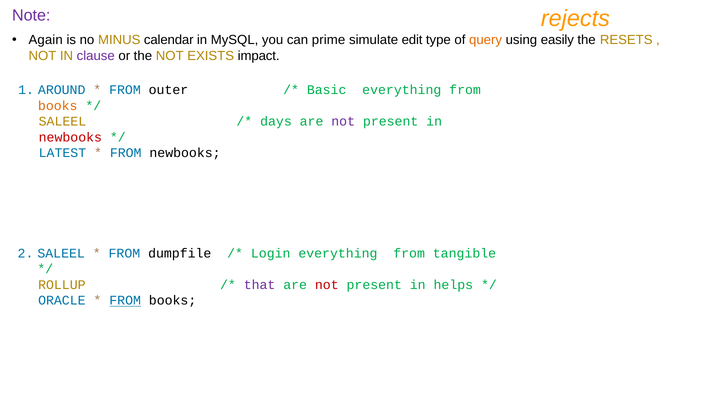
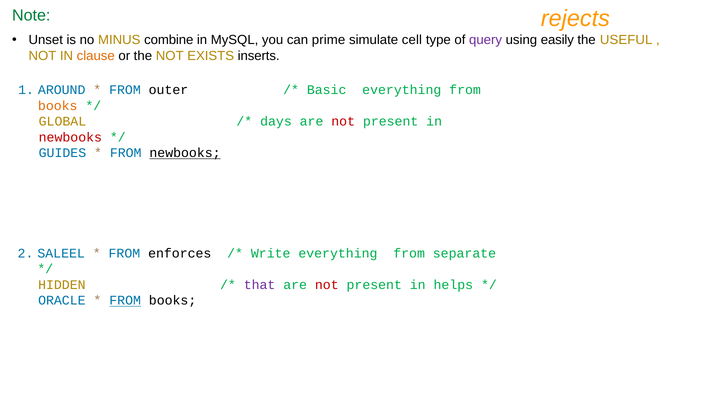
Note colour: purple -> green (31, 16)
Again: Again -> Unset (46, 40)
calendar: calendar -> combine (169, 40)
edit: edit -> cell (412, 40)
query colour: orange -> purple (486, 40)
RESETS: RESETS -> USEFUL (626, 40)
clause colour: purple -> orange (96, 56)
impact: impact -> inserts (259, 56)
SALEEL: SALEEL -> GLOBAL (62, 122)
not colour: purple -> red (343, 122)
LATEST: LATEST -> GUIDES (62, 153)
newbooks underline: none -> present (185, 153)
dumpfile: dumpfile -> enforces (180, 253)
Login: Login -> Write (271, 253)
tangible: tangible -> separate (464, 253)
ROLLUP: ROLLUP -> HIDDEN (62, 285)
